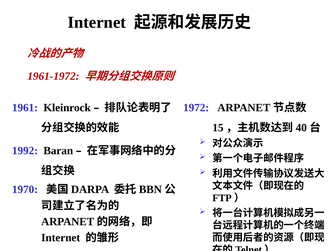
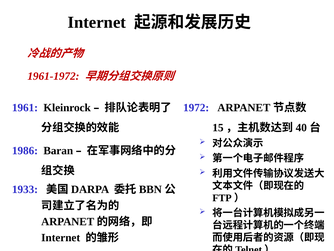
1992: 1992 -> 1986 (25, 150)
1970: 1970 -> 1933 (25, 189)
